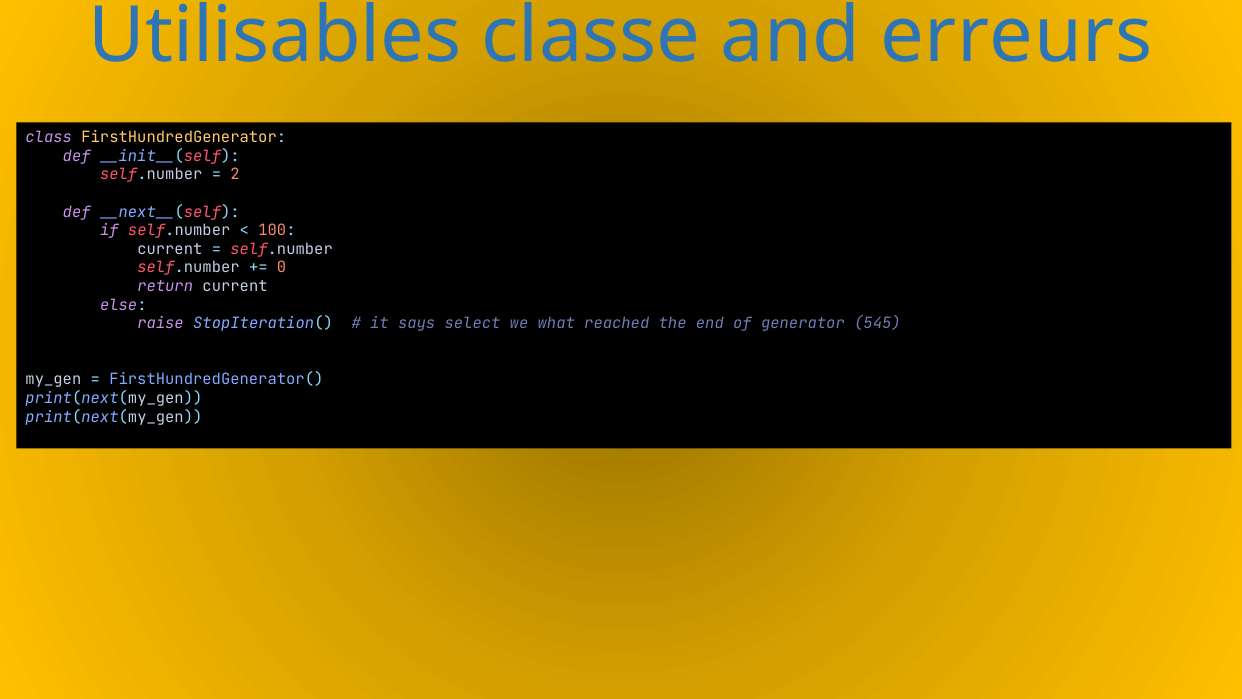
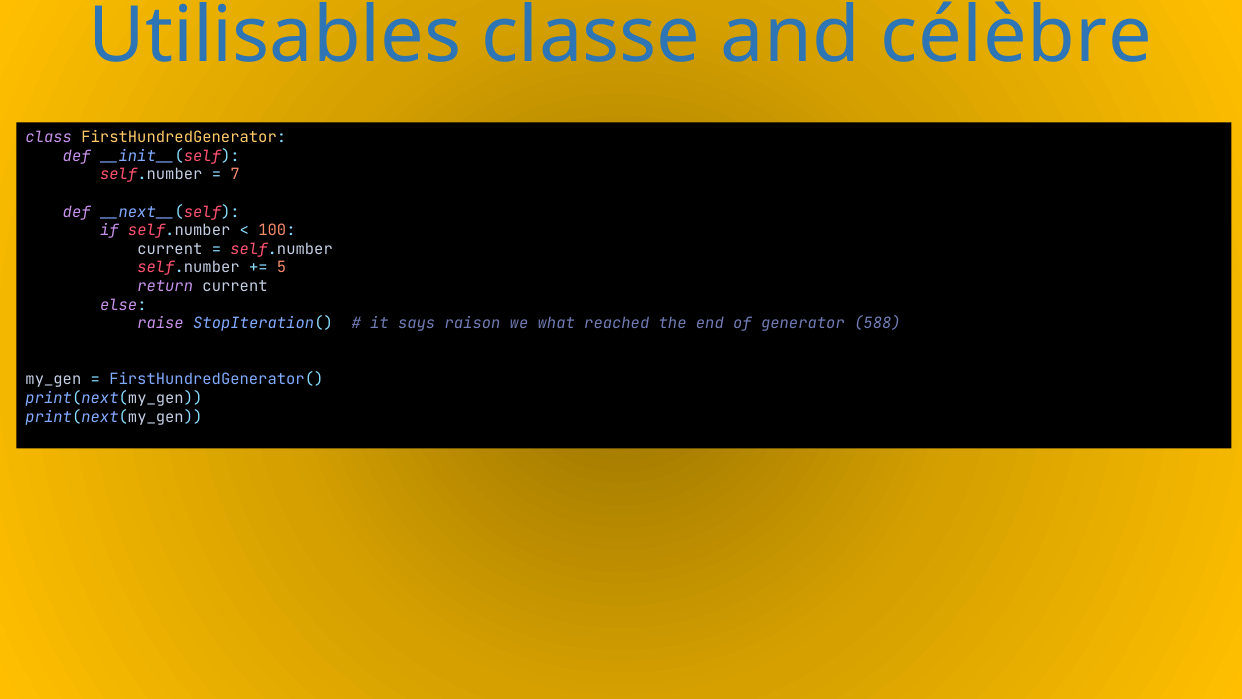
erreurs: erreurs -> célèbre (1016, 36)
2: 2 -> 7 (235, 175)
0: 0 -> 5 (282, 268)
select: select -> raison (473, 324)
545: 545 -> 588 (877, 324)
